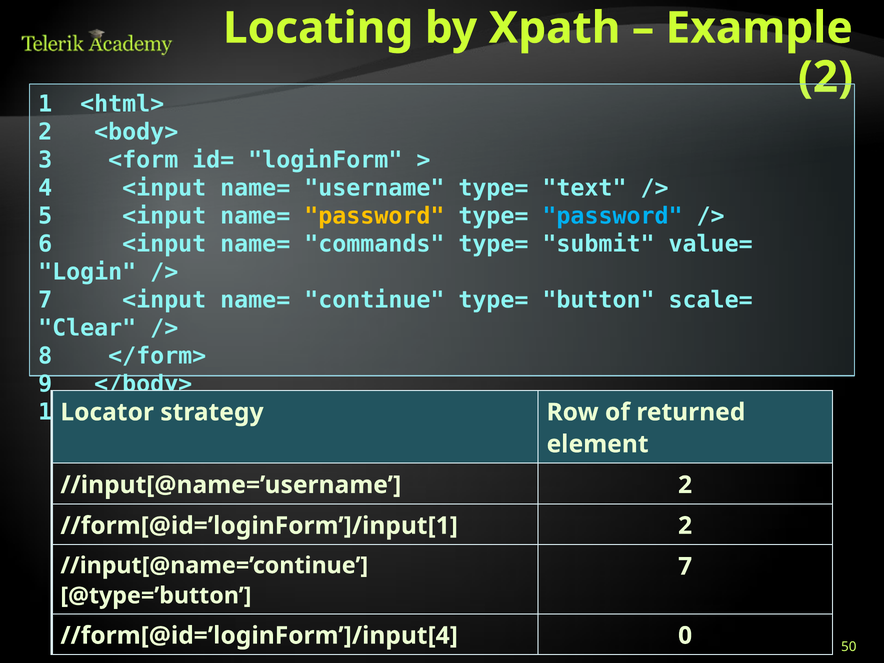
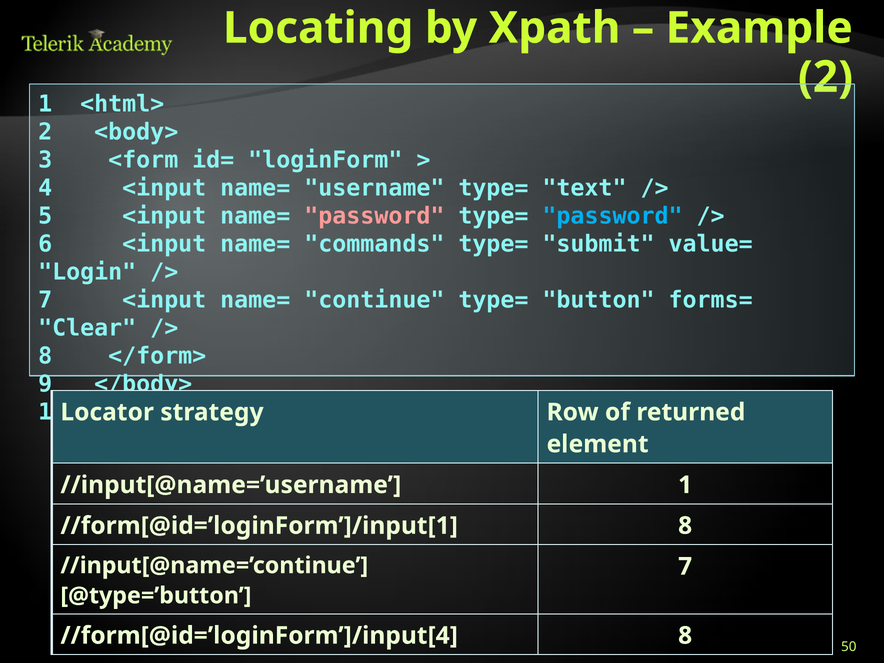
password colour: yellow -> pink (374, 216)
scale=: scale= -> forms= (711, 300)
//input[@name=’username 2: 2 -> 1 (685, 485)
//form[@id=’loginForm’]/input[1 2: 2 -> 8 (685, 526)
//form[@id=’loginForm’]/input[4 0: 0 -> 8 (685, 636)
